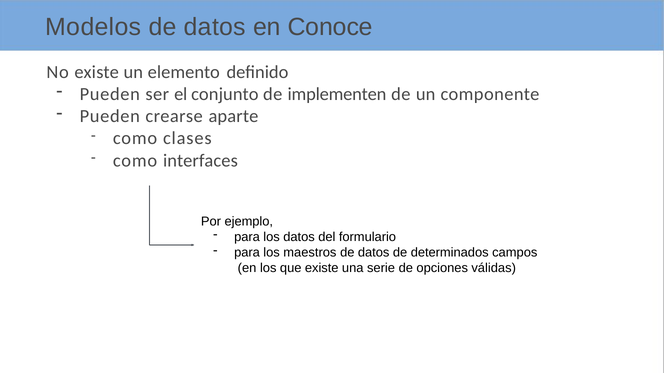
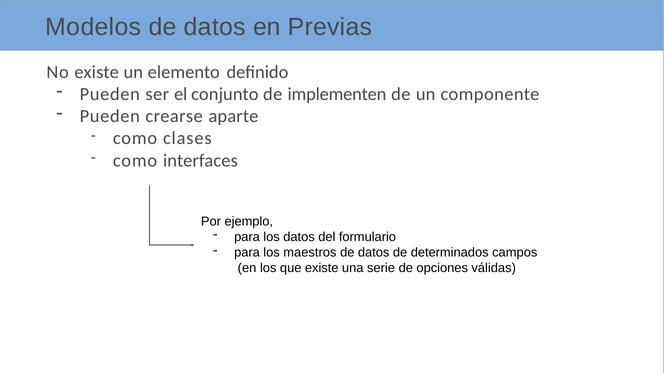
Conoce: Conoce -> Previas (330, 27)
